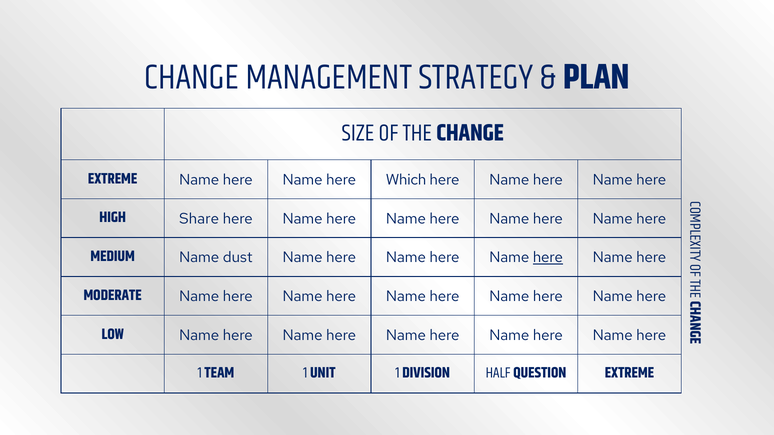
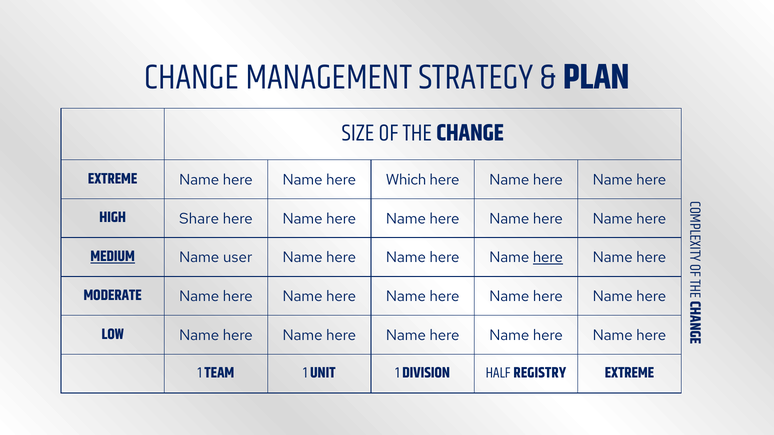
MEDIUM underline: none -> present (113, 257)
dust: dust -> user (238, 258)
QUESTION: QUESTION -> REGISTRY (540, 373)
